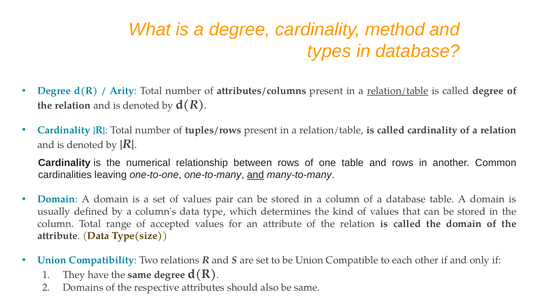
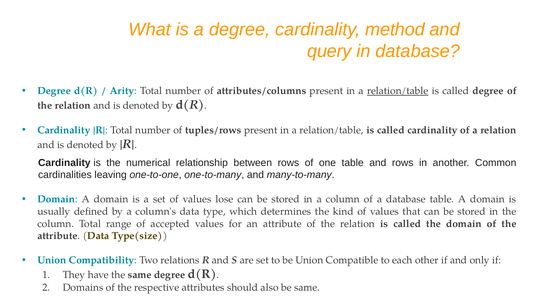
types: types -> query (329, 51)
and underline: present -> none (255, 175)
pair: pair -> lose (224, 199)
